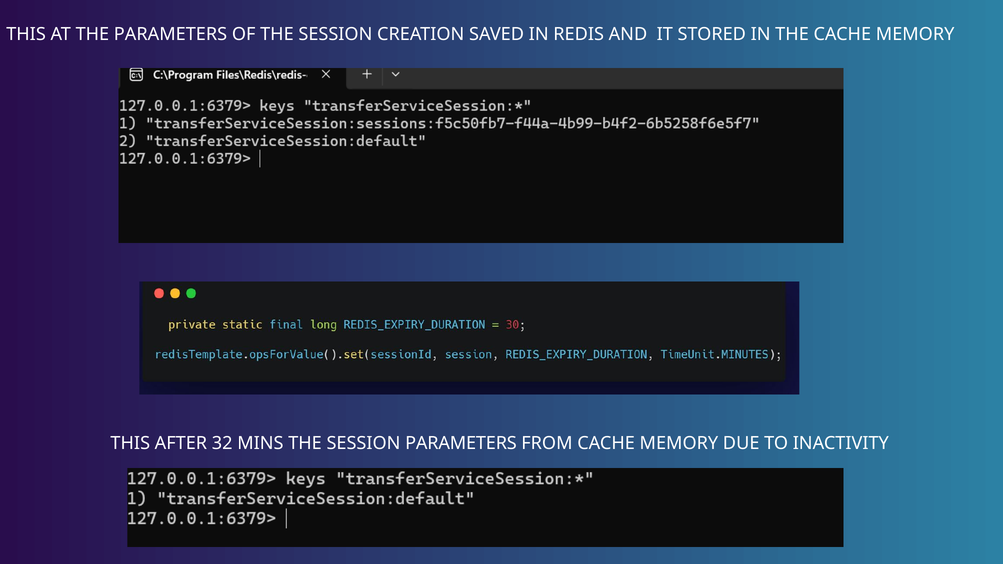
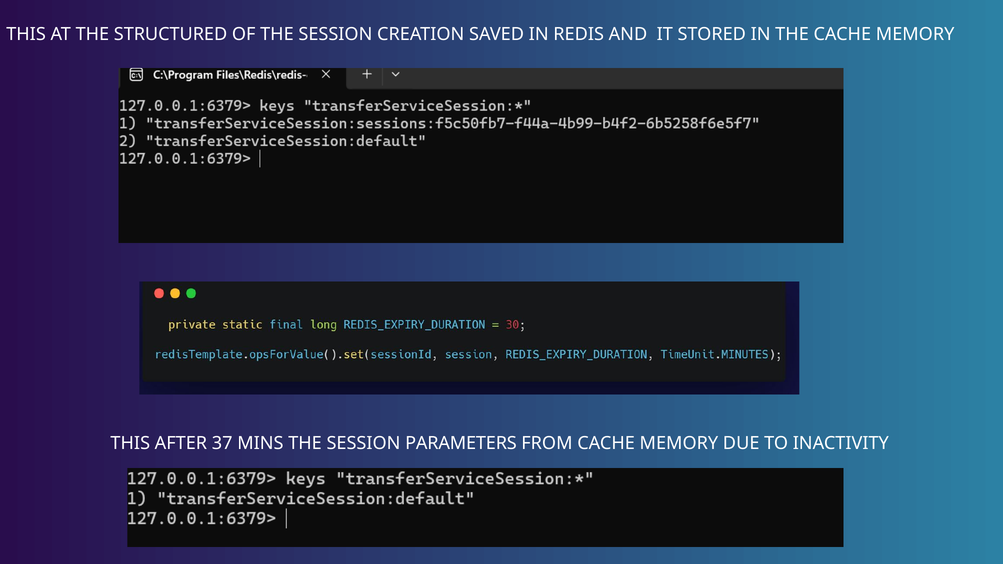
THE PARAMETERS: PARAMETERS -> STRUCTURED (171, 34)
32: 32 -> 37 (222, 443)
